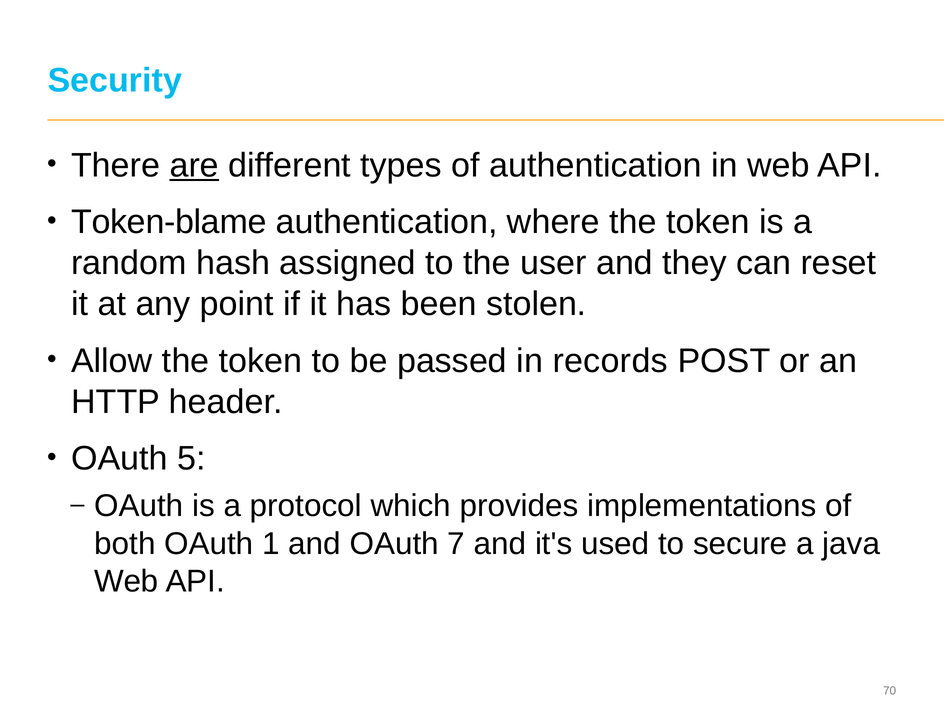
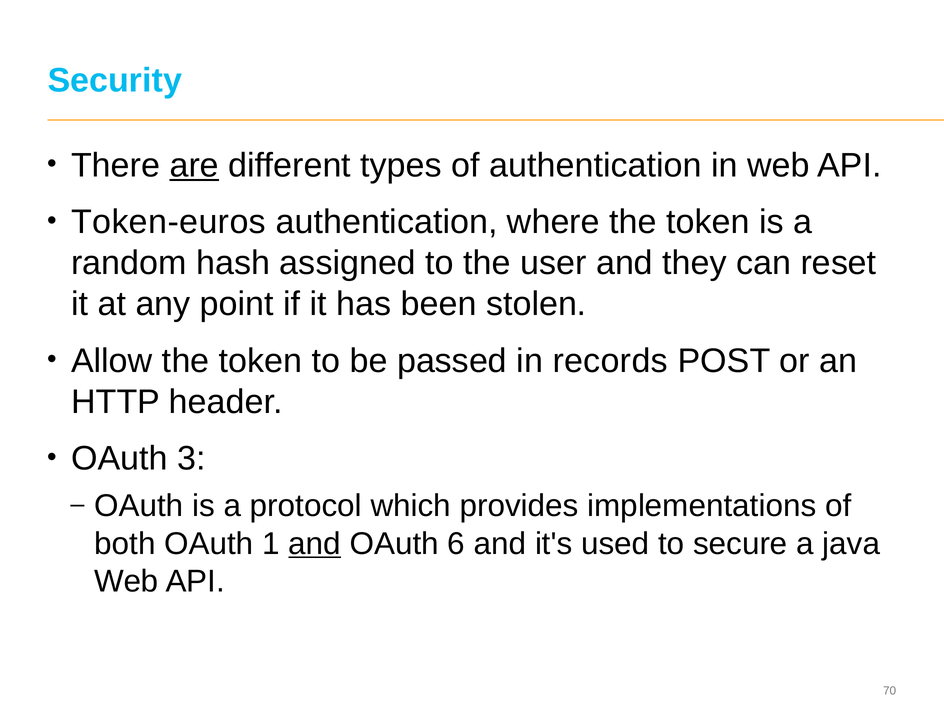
Token-blame: Token-blame -> Token-euros (169, 222)
5: 5 -> 3 (191, 459)
and underline: none -> present (315, 544)
7: 7 -> 6 (456, 544)
